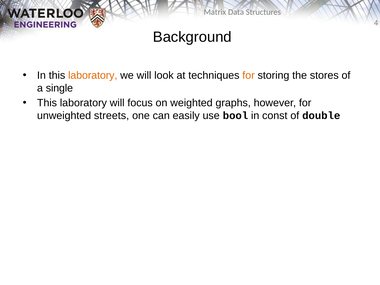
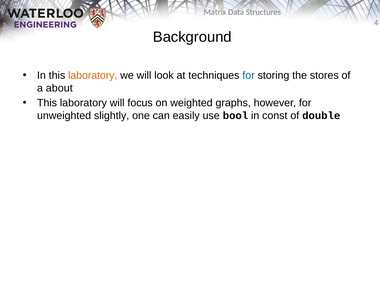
for colour: orange -> blue (249, 75)
single: single -> about (59, 88)
streets: streets -> slightly (112, 116)
